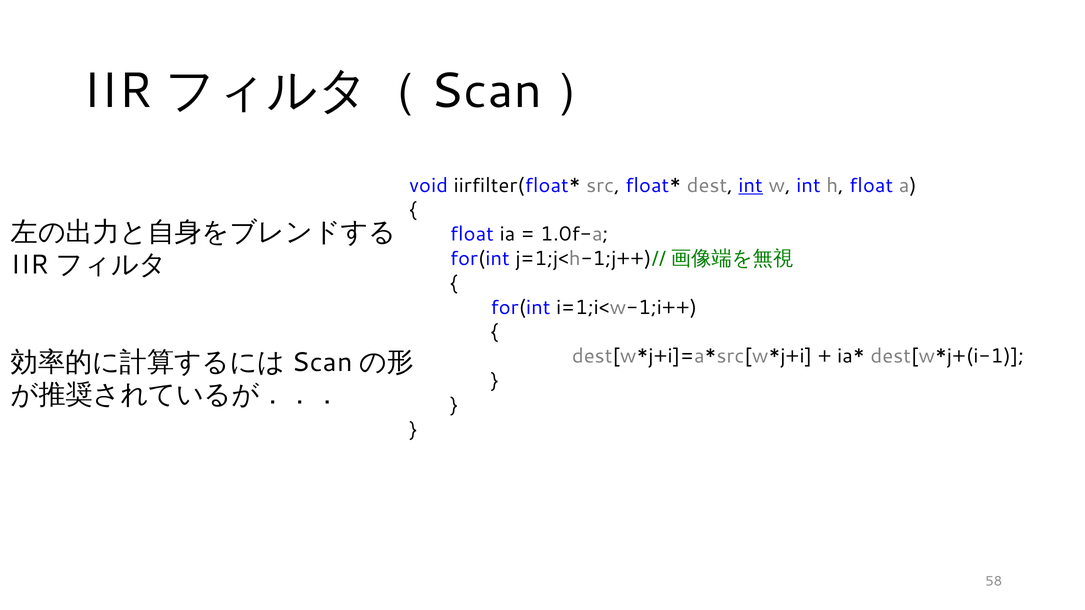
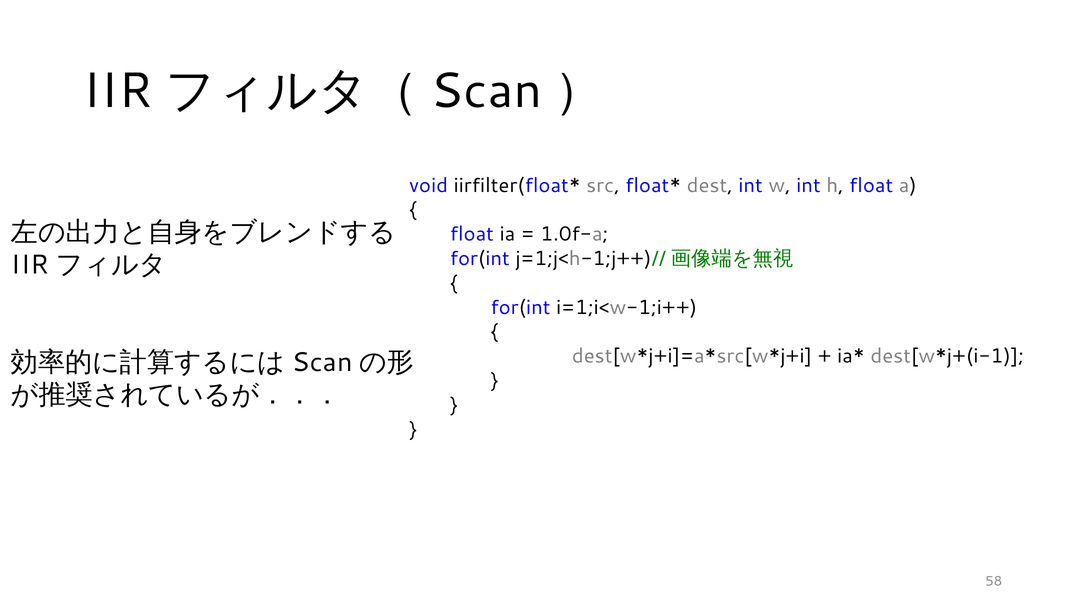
int underline: present -> none (751, 185)
